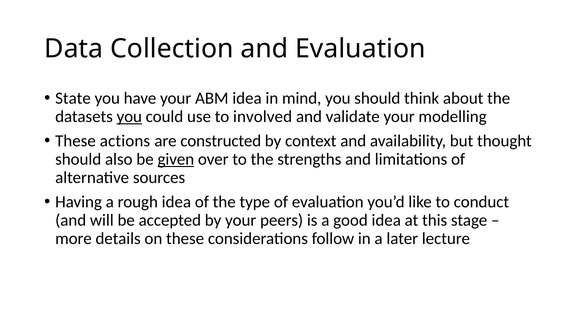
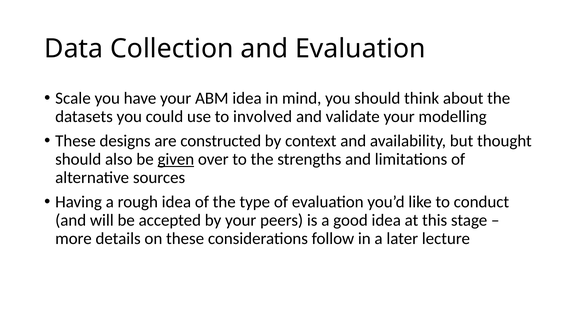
State: State -> Scale (73, 98)
you underline: present -> none (129, 117)
actions: actions -> designs (125, 141)
